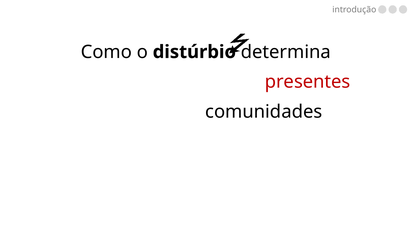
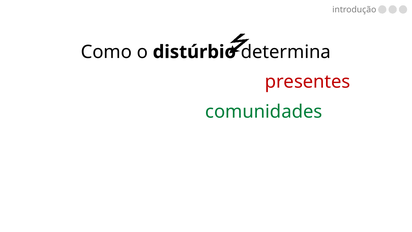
comunidades colour: black -> green (264, 112)
